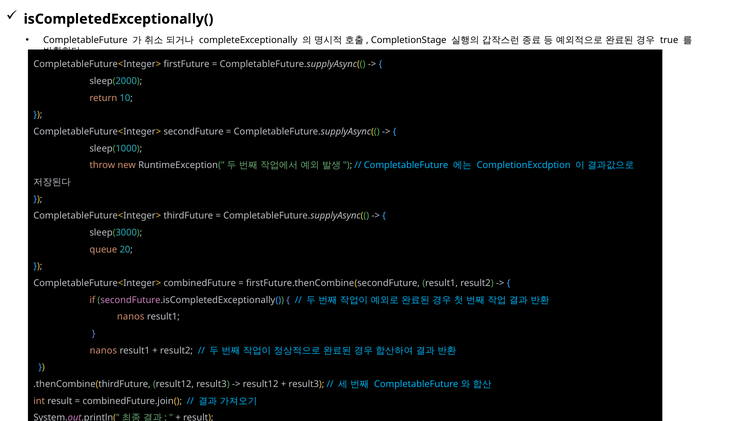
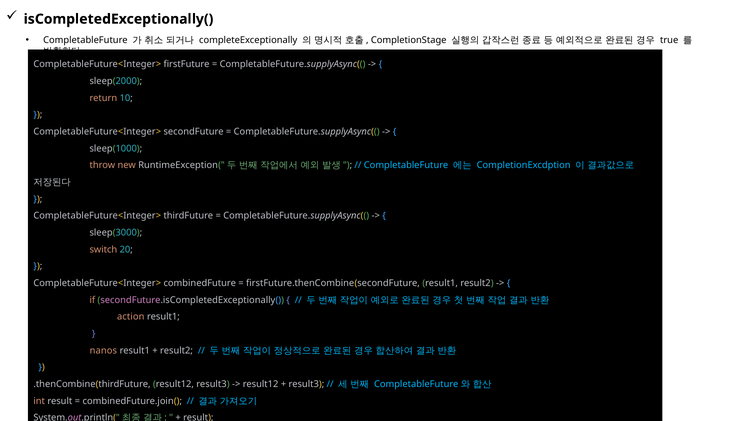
queue: queue -> switch (103, 249)
nanos: nanos -> action (131, 317)
